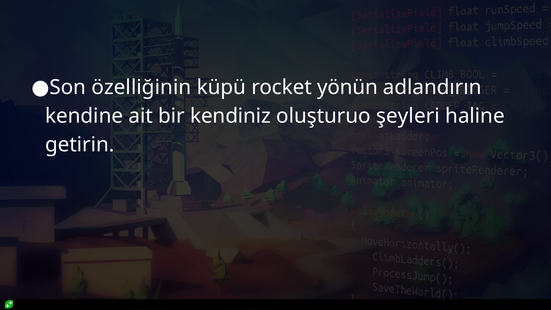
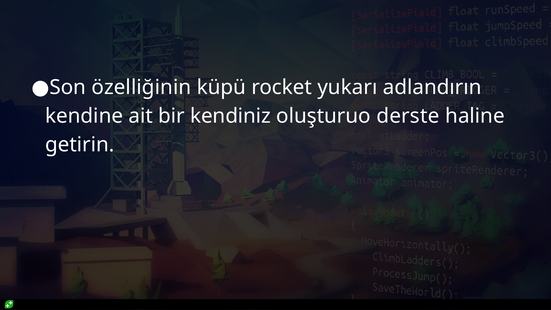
yönün: yönün -> yukarı (347, 87)
şeyleri: şeyleri -> derste (408, 116)
